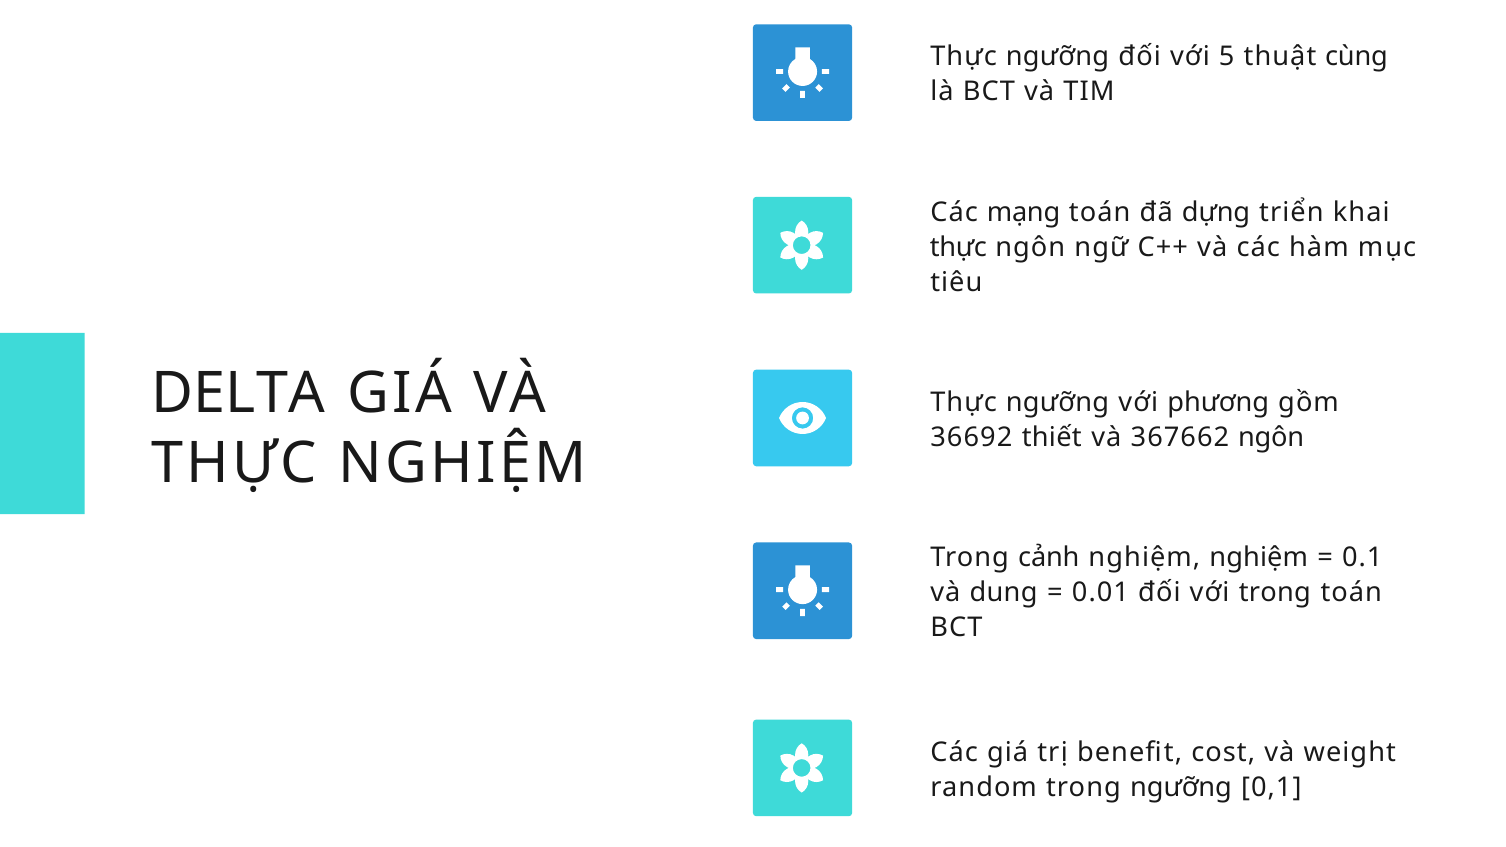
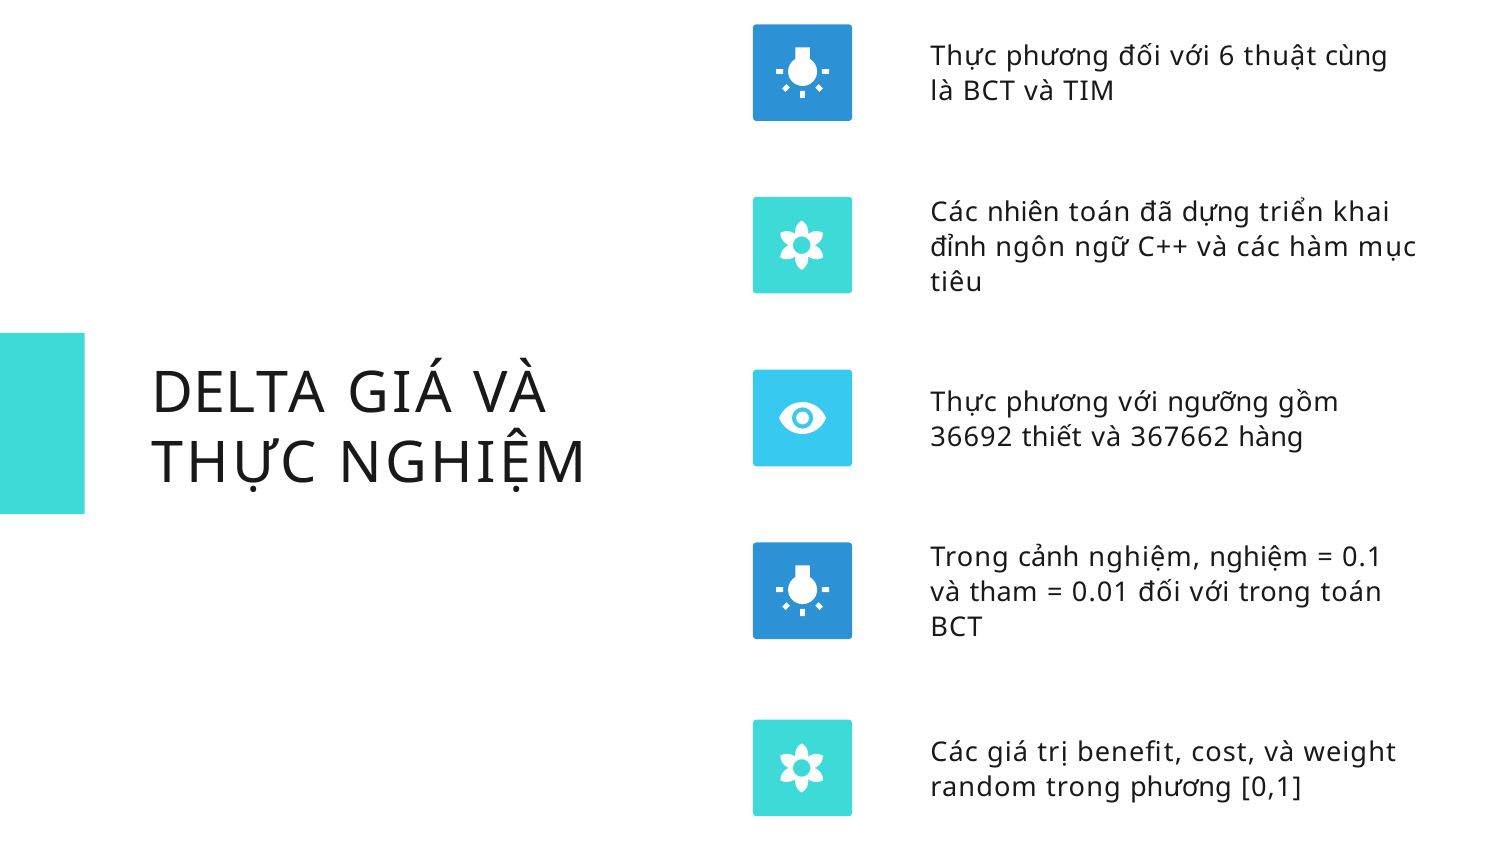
ngưỡng: ngưỡng -> phương (1058, 57)
5: 5 -> 6 (1227, 57)
mạng: mạng -> nhiên (1023, 212)
thực: thực -> đỉnh (958, 247)
ngưỡng: ngưỡng -> phương (1058, 402)
phương: phương -> ngưỡng (1218, 402)
367662 ngôn: ngôn -> hàng (1271, 437)
dung: dung -> tham (1004, 593)
trong ngưỡng: ngưỡng -> phương (1181, 787)
